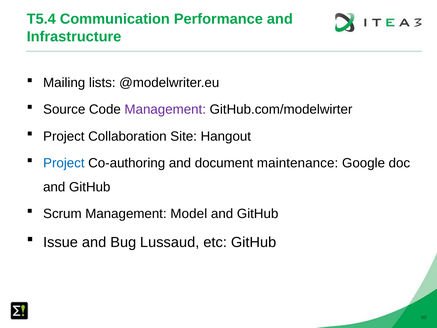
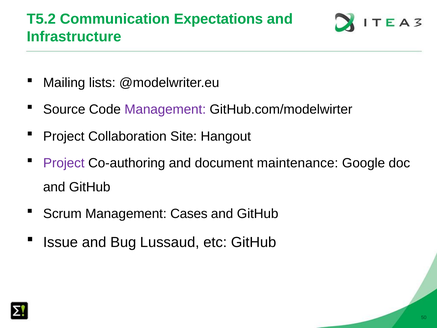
T5.4: T5.4 -> T5.2 (41, 19)
Performance: Performance -> Expectations (218, 19)
Project colour: blue -> purple (64, 163)
Model: Model -> Cases (189, 214)
